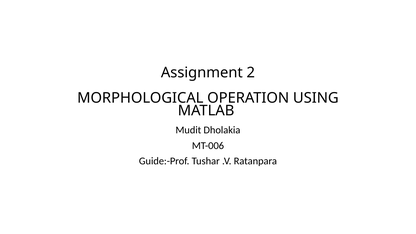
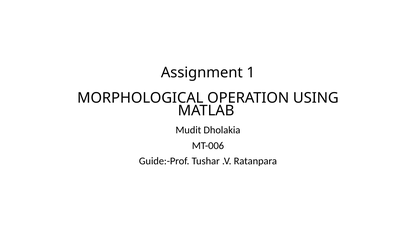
2: 2 -> 1 (251, 73)
